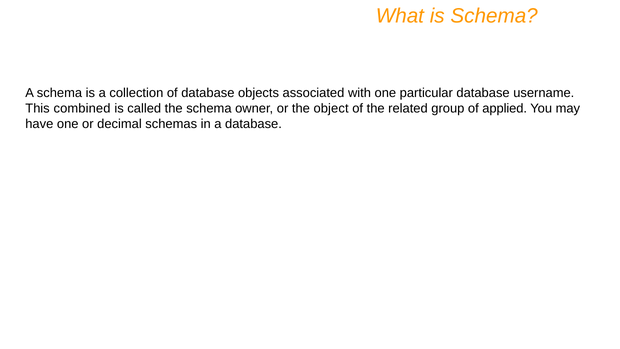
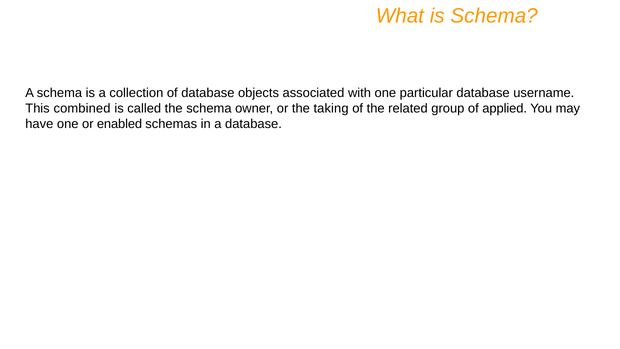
object: object -> taking (331, 108)
decimal: decimal -> enabled (120, 124)
